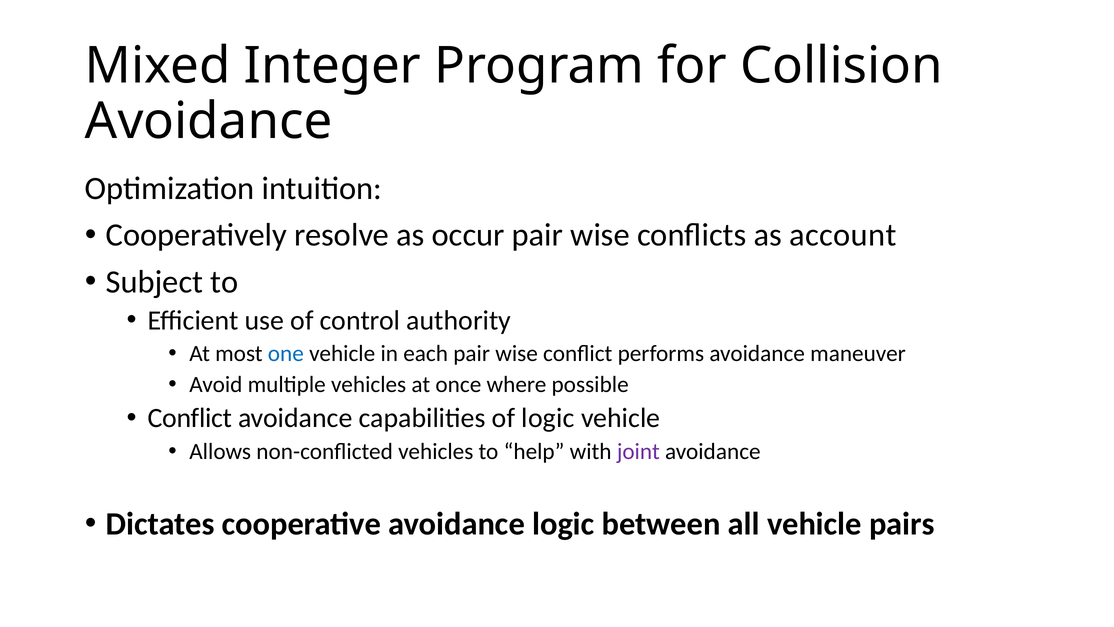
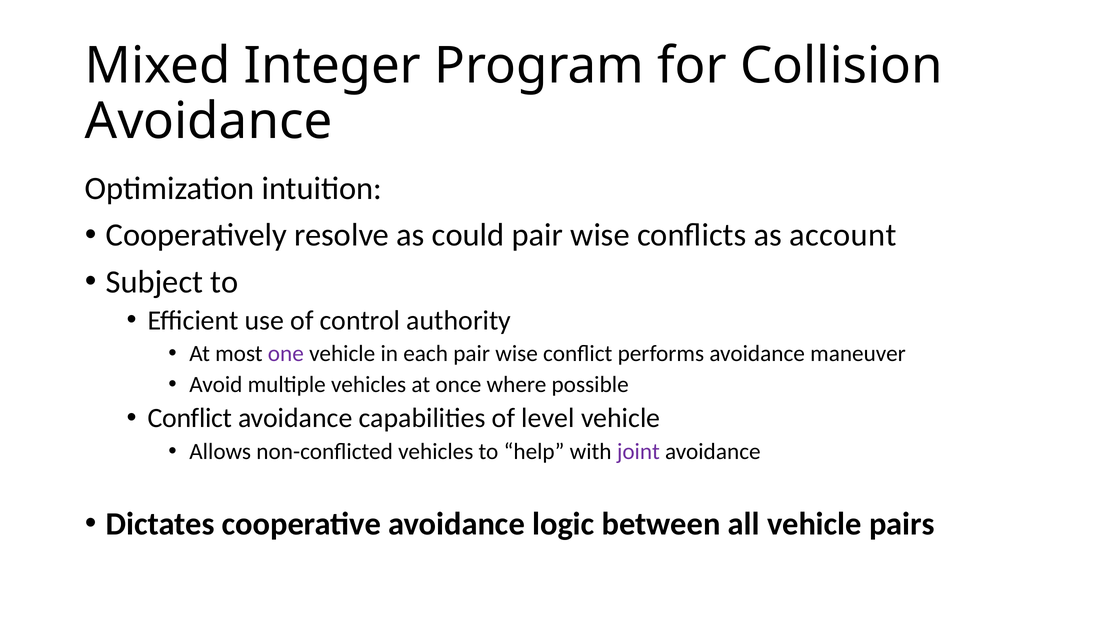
occur: occur -> could (468, 235)
one colour: blue -> purple (286, 354)
of logic: logic -> level (548, 418)
